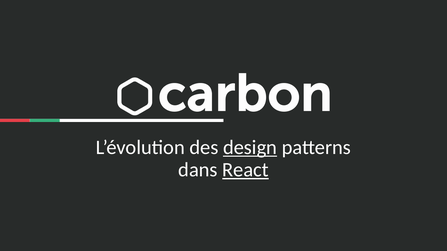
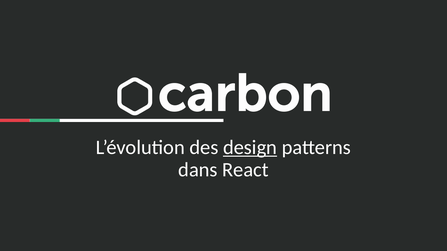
React underline: present -> none (245, 170)
